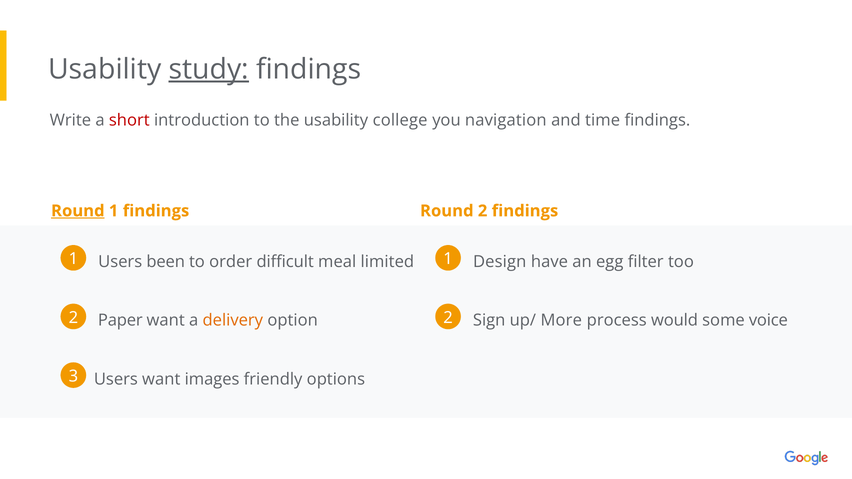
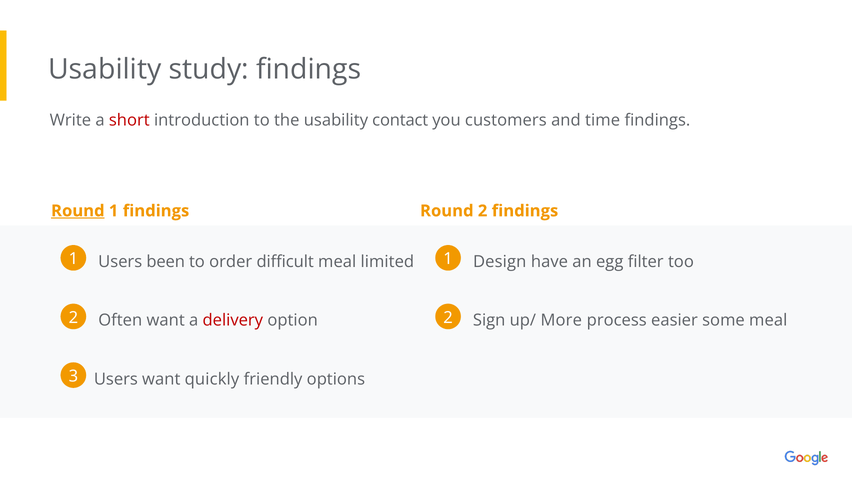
study underline: present -> none (209, 69)
college: college -> contact (400, 120)
navigation: navigation -> customers (506, 120)
Paper: Paper -> Often (120, 321)
delivery colour: orange -> red (233, 321)
would: would -> easier (674, 321)
some voice: voice -> meal (768, 321)
images: images -> quickly (212, 379)
